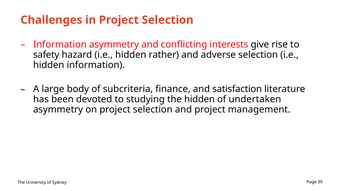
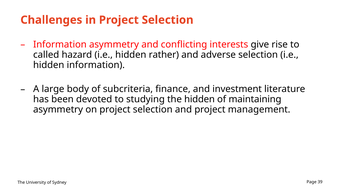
safety: safety -> called (46, 55)
satisfaction: satisfaction -> investment (237, 89)
undertaken: undertaken -> maintaining (255, 99)
